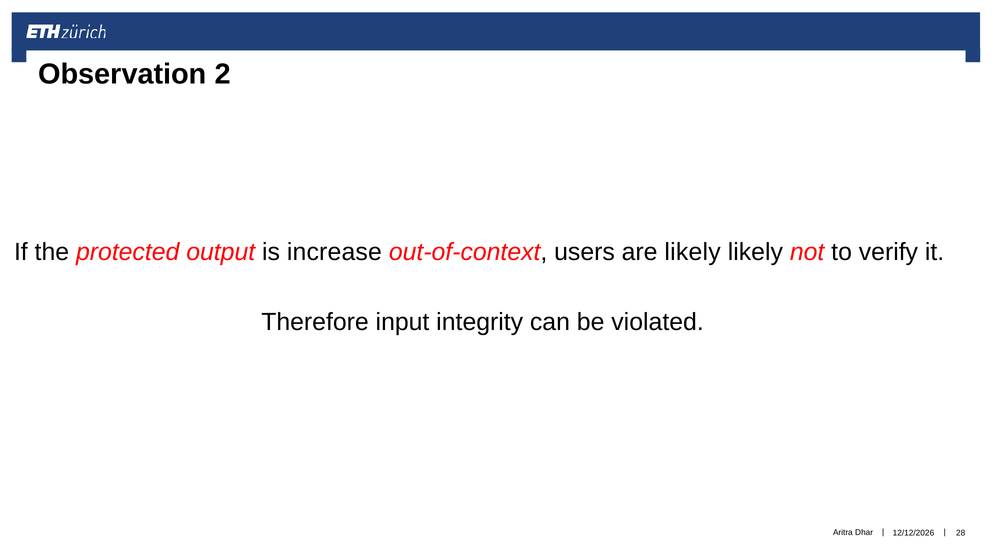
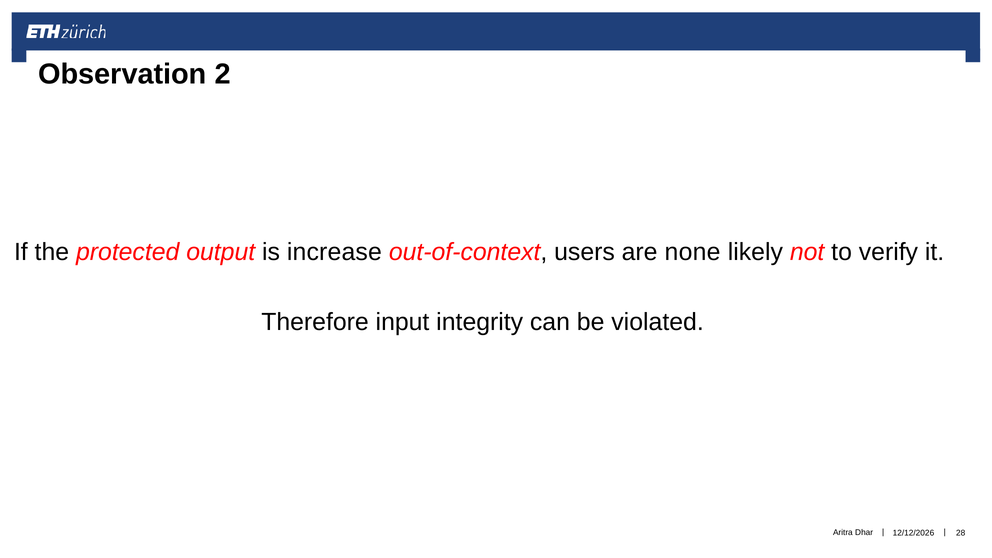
are likely: likely -> none (693, 252)
